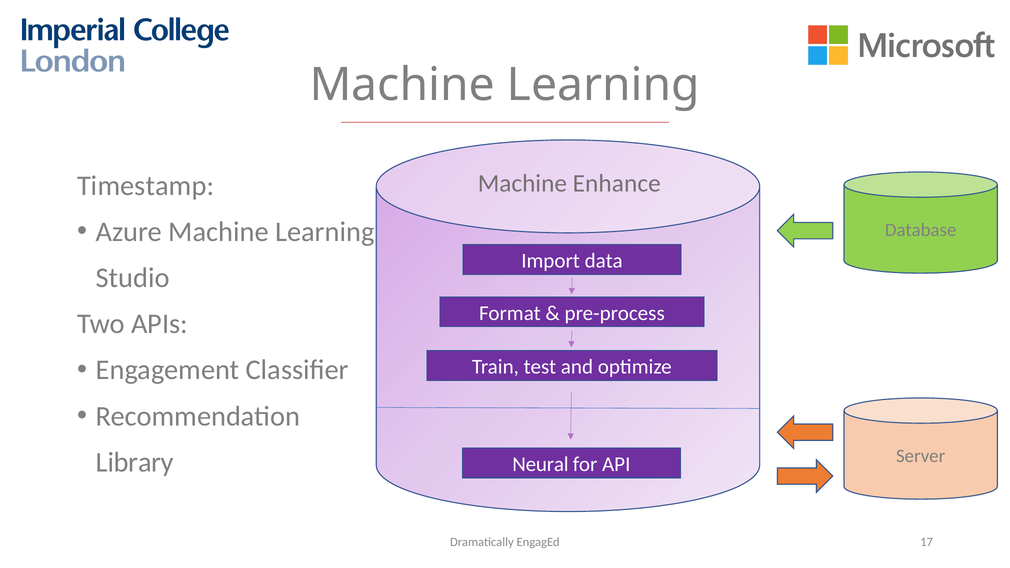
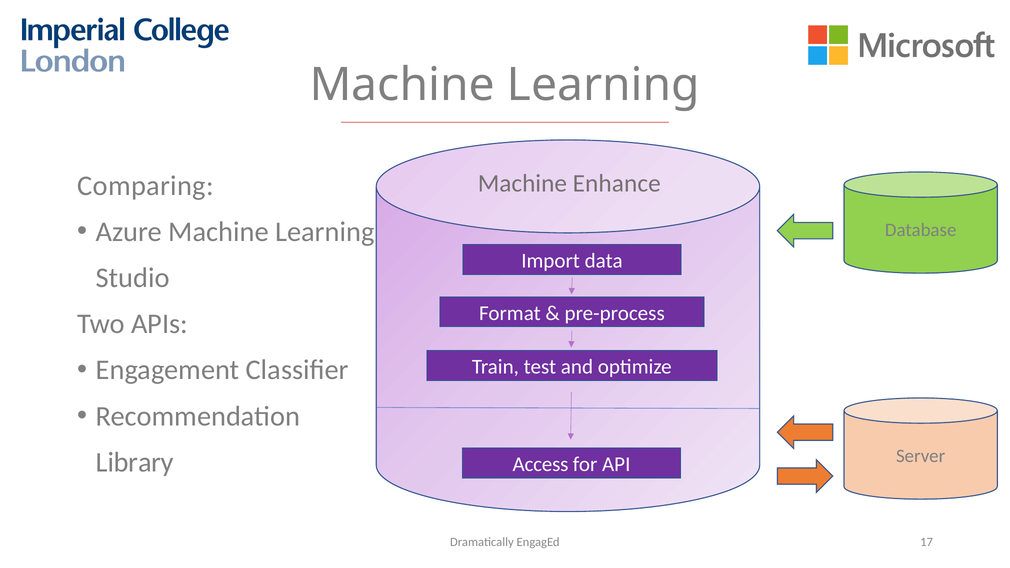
Timestamp: Timestamp -> Comparing (146, 186)
Neural: Neural -> Access (540, 464)
